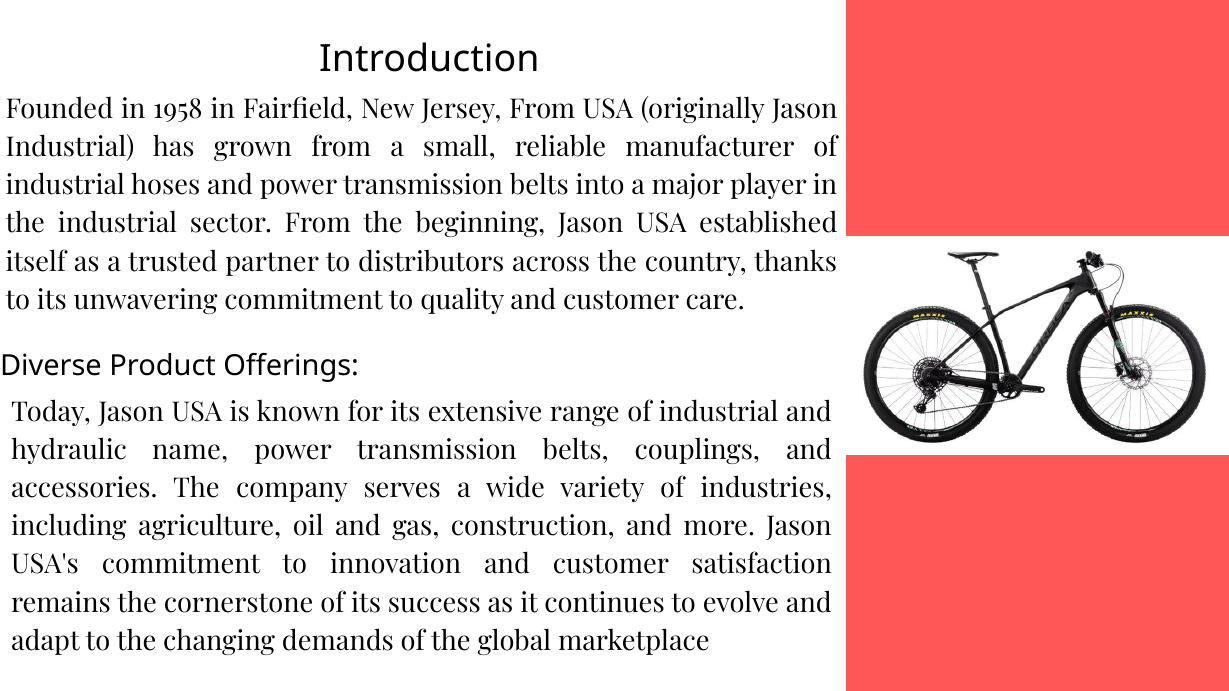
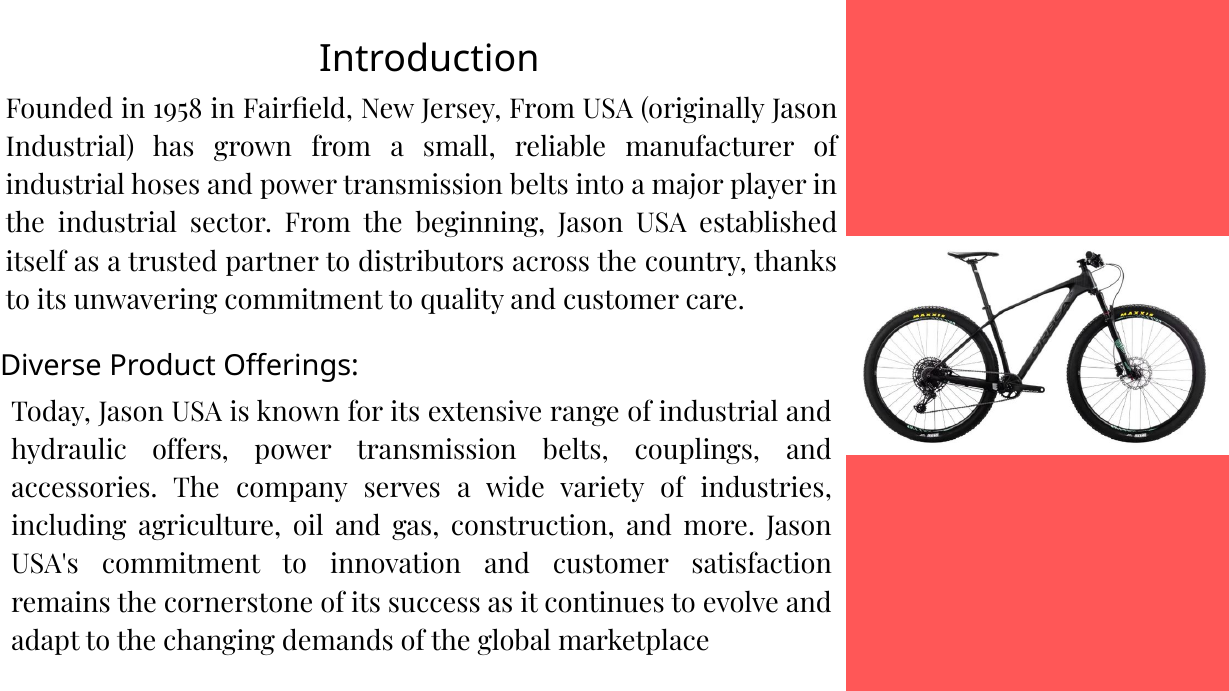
name: name -> offers (190, 451)
